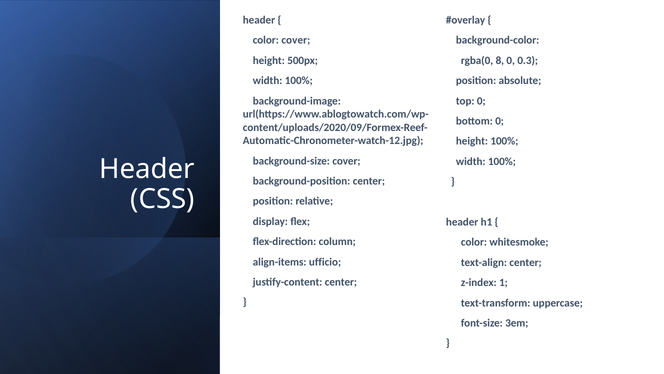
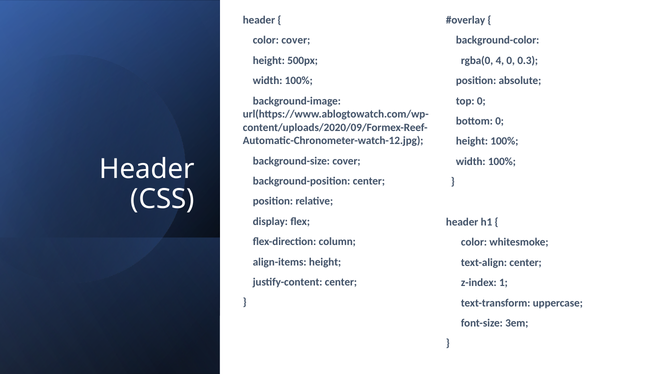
8: 8 -> 4 (500, 60)
align-items ufficio: ufficio -> height (325, 262)
